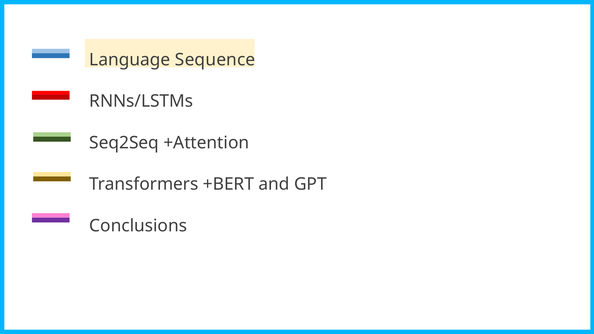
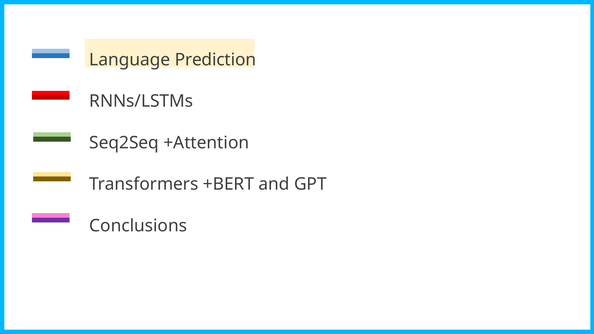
Sequence: Sequence -> Prediction (215, 60)
